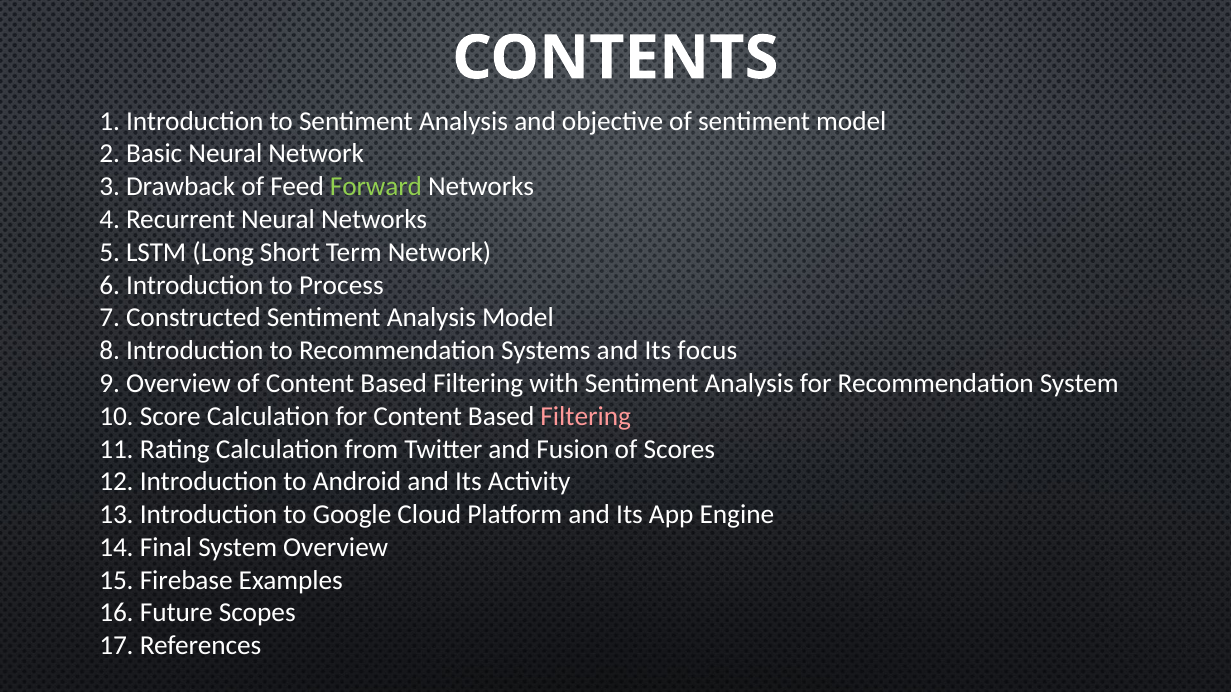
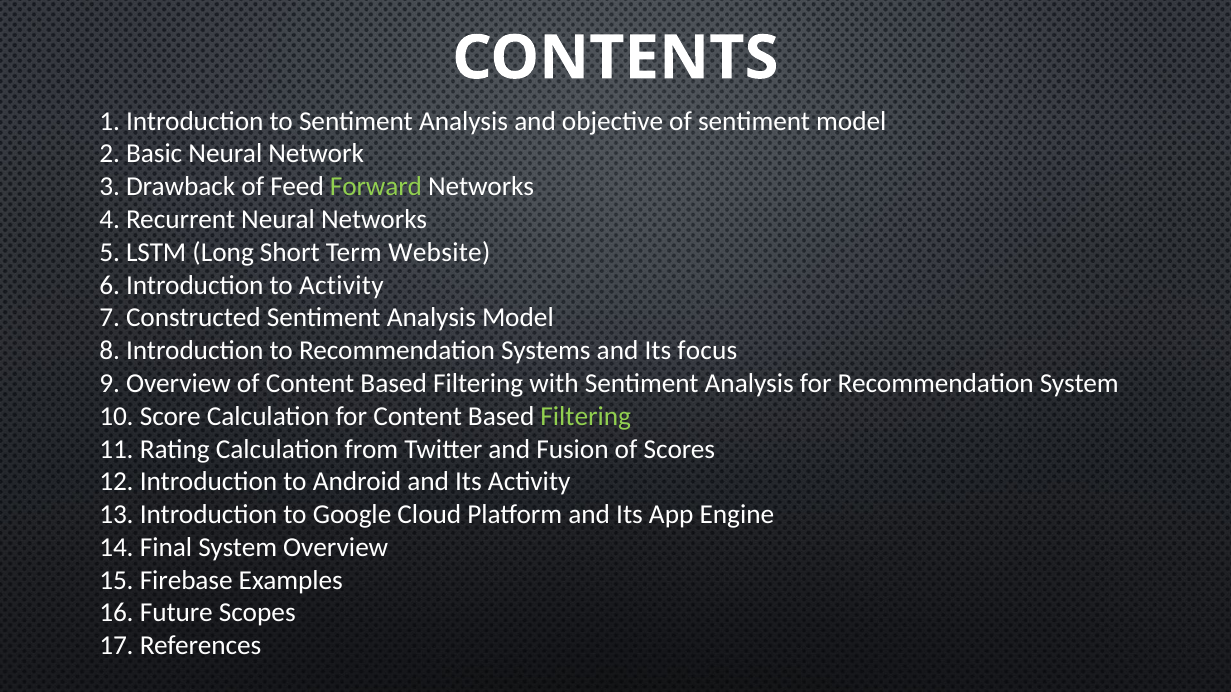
Term Network: Network -> Website (439, 252)
to Process: Process -> Activity (341, 285)
Filtering colour: pink -> light green (586, 416)
